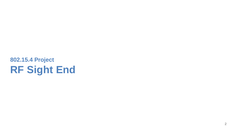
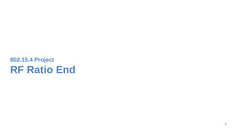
Sight: Sight -> Ratio (40, 70)
